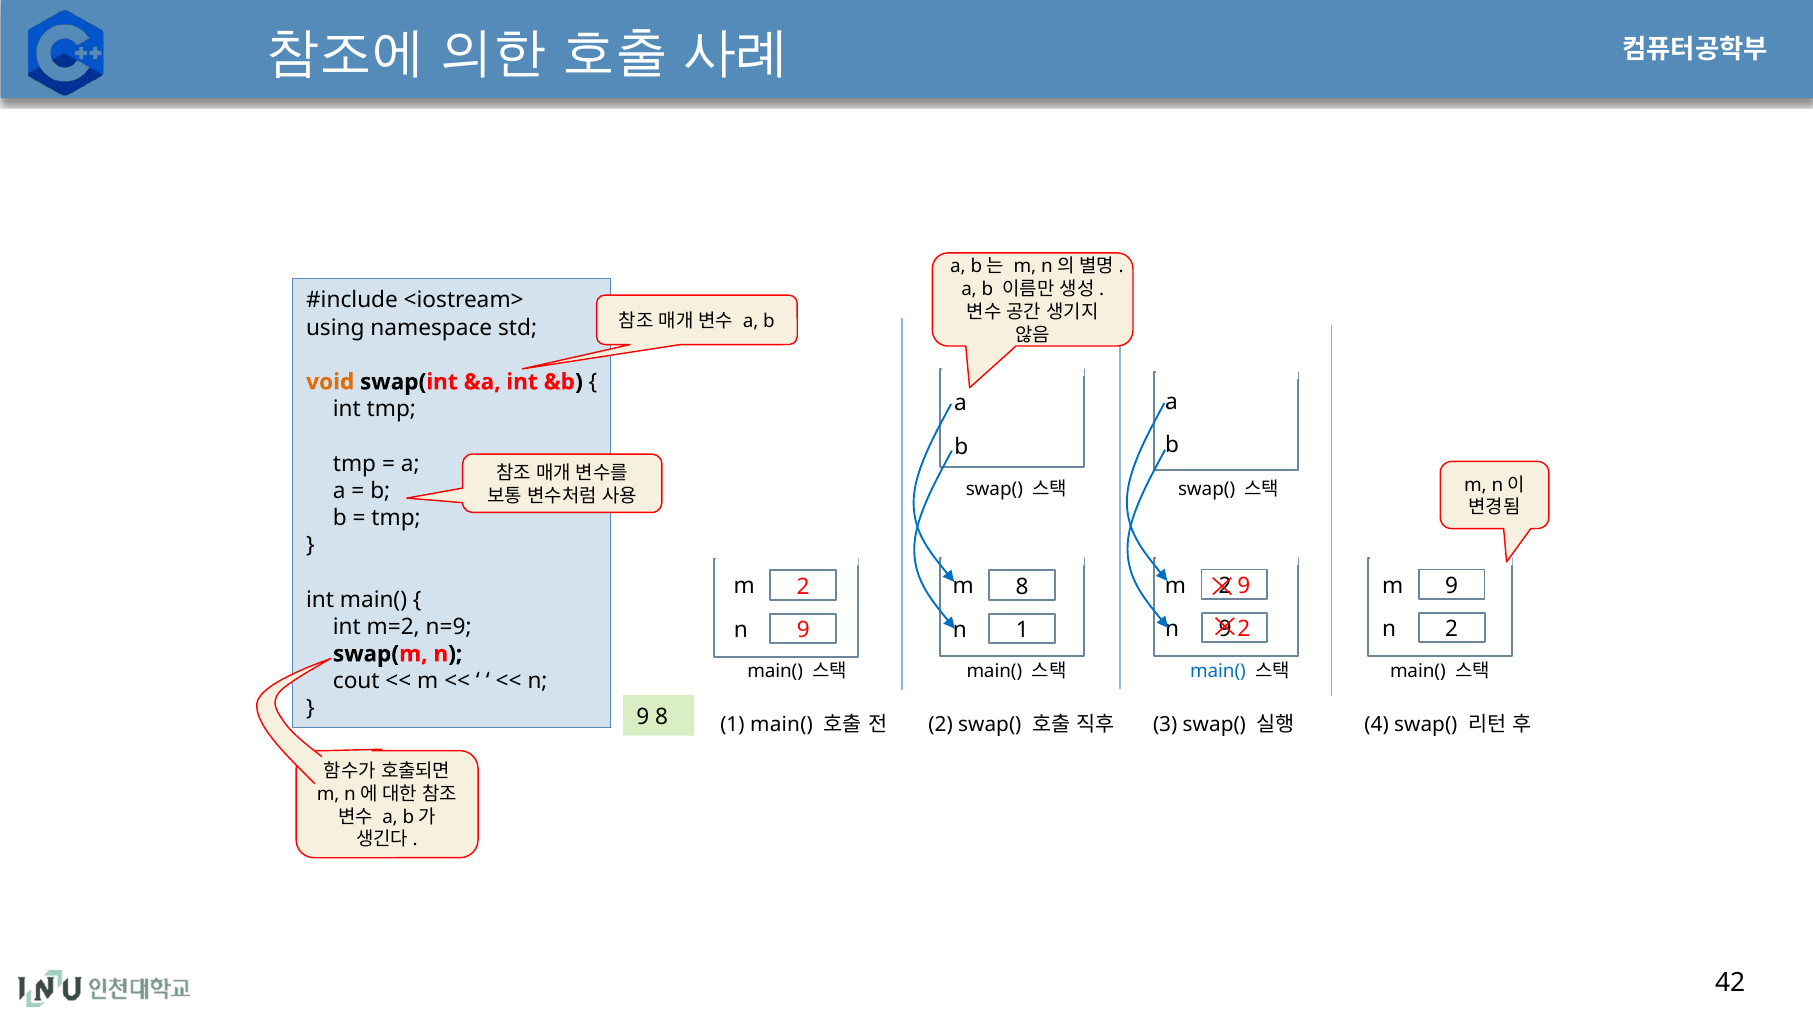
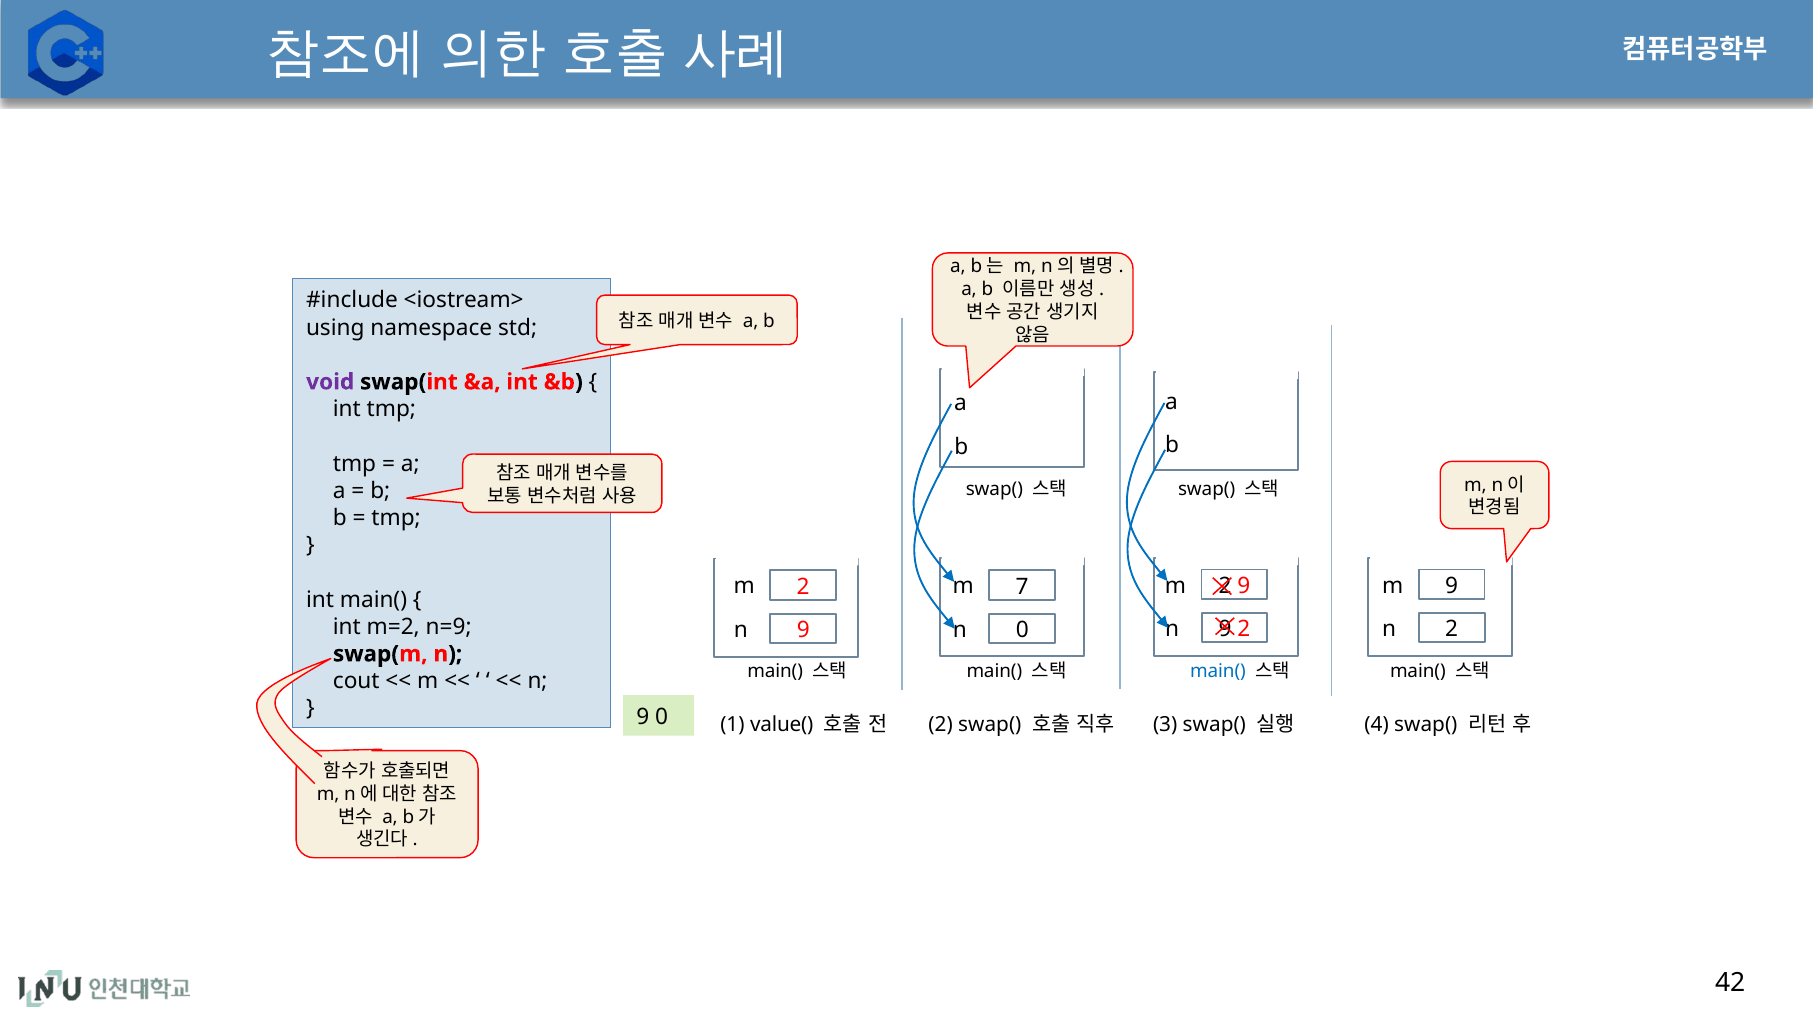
void colour: orange -> purple (330, 382)
m 8: 8 -> 7 (1022, 587)
n 1: 1 -> 0 (1022, 630)
9 8: 8 -> 0 (662, 717)
main(: main( -> value( (782, 724)
